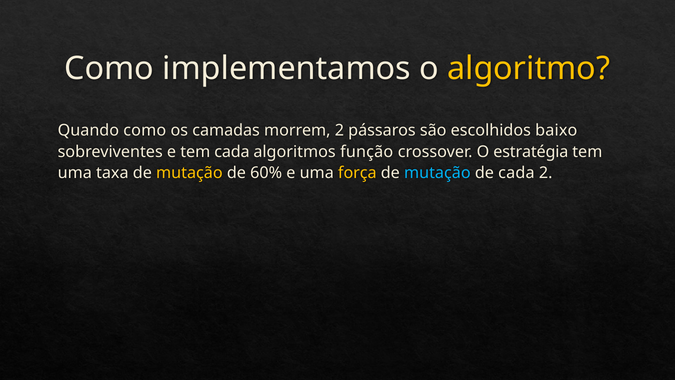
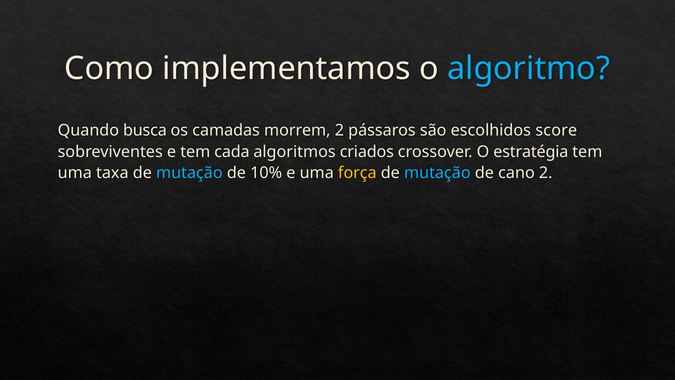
algoritmo colour: yellow -> light blue (529, 68)
Quando como: como -> busca (145, 130)
baixo: baixo -> score (556, 130)
função: função -> criados (367, 152)
mutação colour: yellow -> light blue (189, 173)
60%: 60% -> 10% (266, 173)
de cada: cada -> cano (516, 173)
